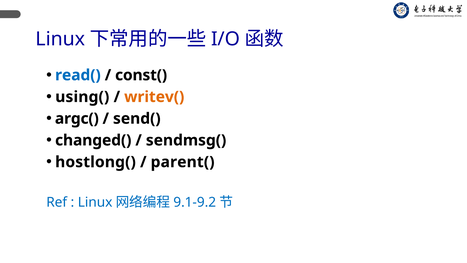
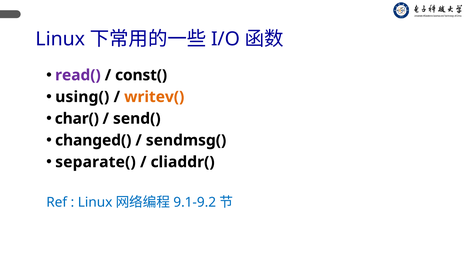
read( colour: blue -> purple (78, 75)
argc(: argc( -> char( (77, 118)
hostlong(: hostlong( -> separate( (95, 162)
parent(: parent( -> cliaddr( (183, 162)
